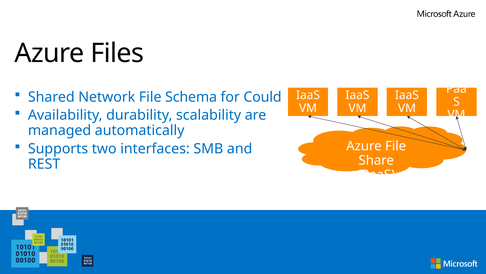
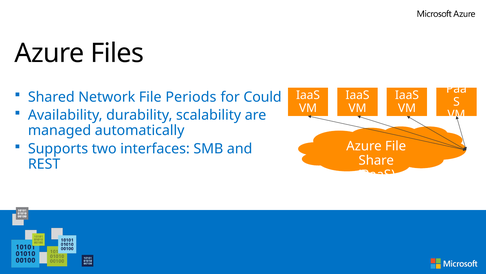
Schema: Schema -> Periods (191, 97)
